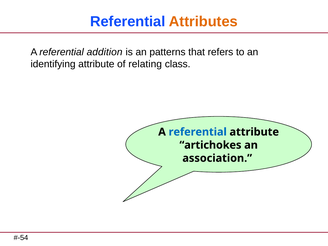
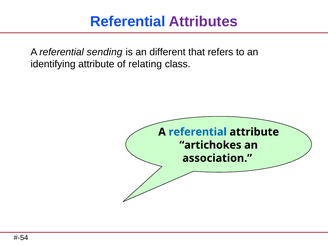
Attributes colour: orange -> purple (203, 22)
addition: addition -> sending (105, 52)
patterns: patterns -> different (167, 52)
